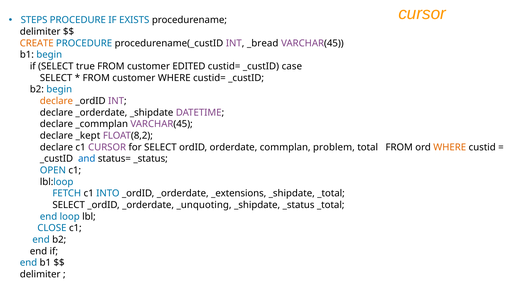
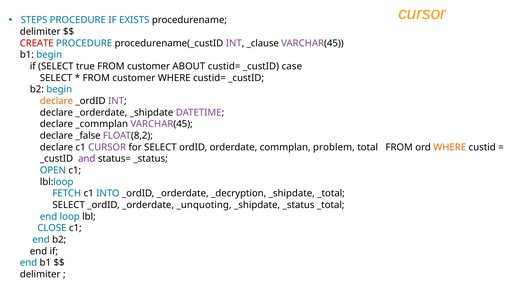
CREATE colour: orange -> red (37, 43)
_bread: _bread -> _clause (263, 43)
EDITED: EDITED -> ABOUT (189, 66)
_kept: _kept -> _false (88, 136)
and colour: blue -> purple (87, 159)
_extensions: _extensions -> _decryption (239, 194)
